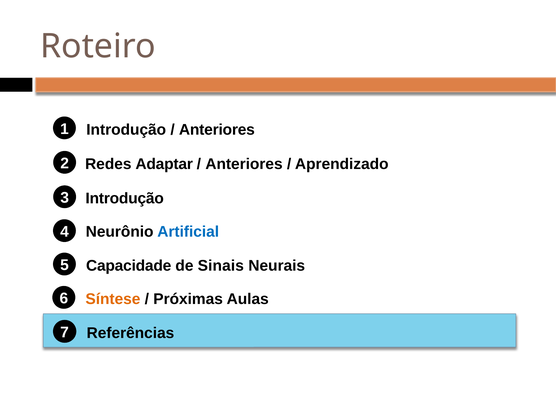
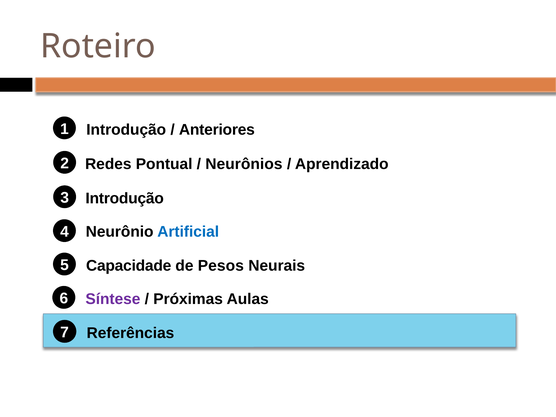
Adaptar: Adaptar -> Pontual (164, 164)
Anteriores: Anteriores -> Neurônios (244, 164)
Sinais: Sinais -> Pesos (221, 266)
Síntese colour: orange -> purple (113, 299)
